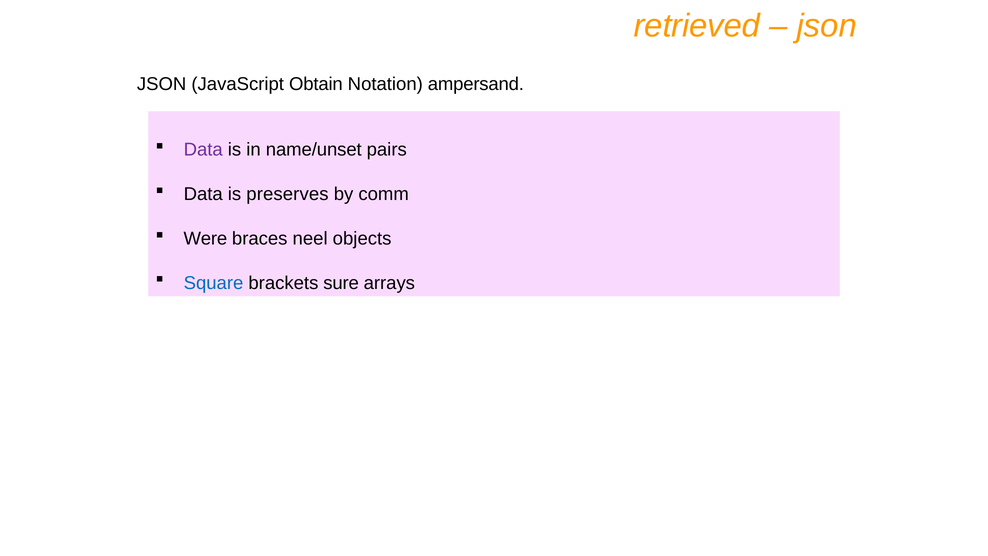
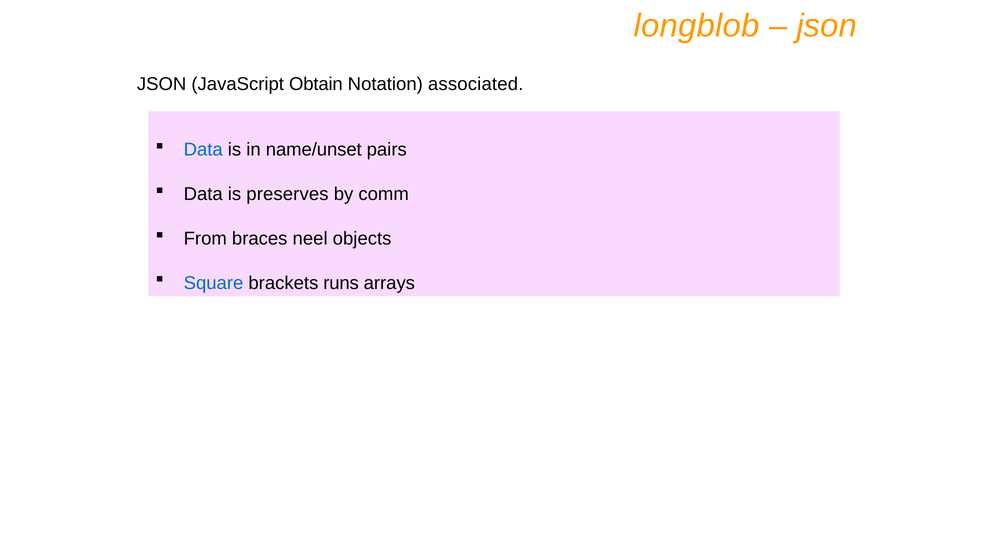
retrieved: retrieved -> longblob (697, 26)
ampersand: ampersand -> associated (476, 84)
Data colour: purple -> blue (203, 149)
Were: Were -> From (205, 238)
sure: sure -> runs (341, 283)
